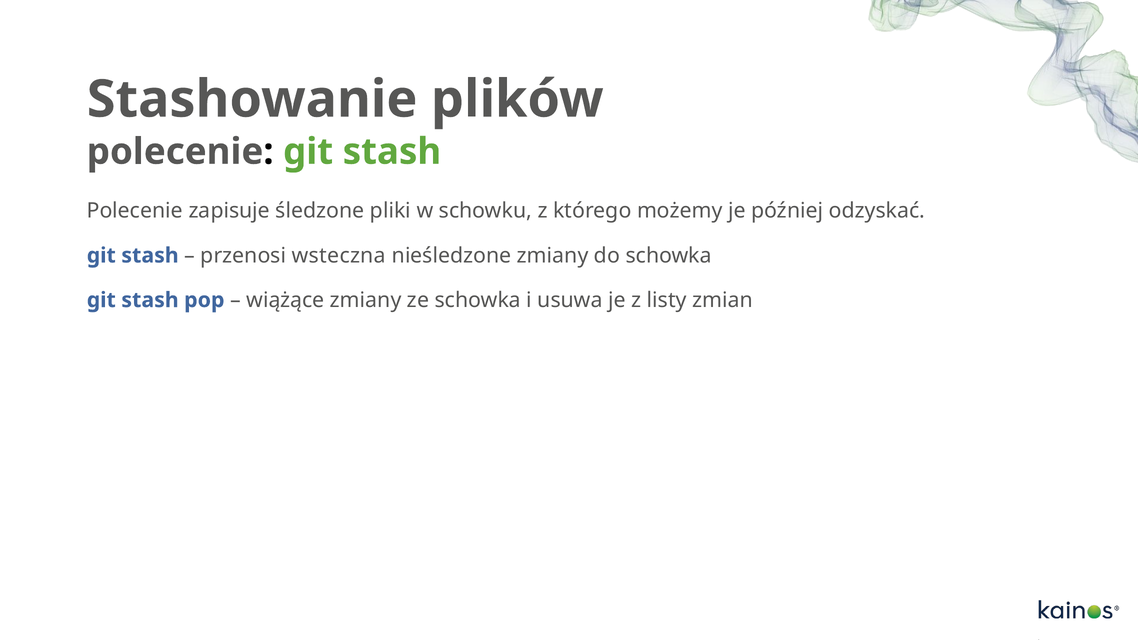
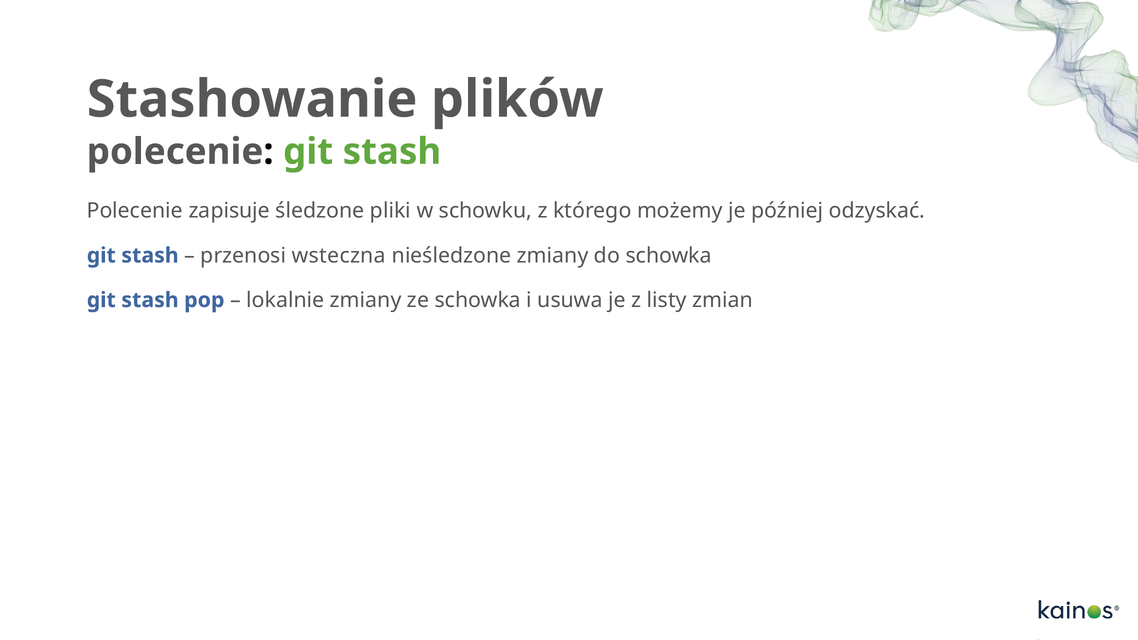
wiążące: wiążące -> lokalnie (285, 300)
